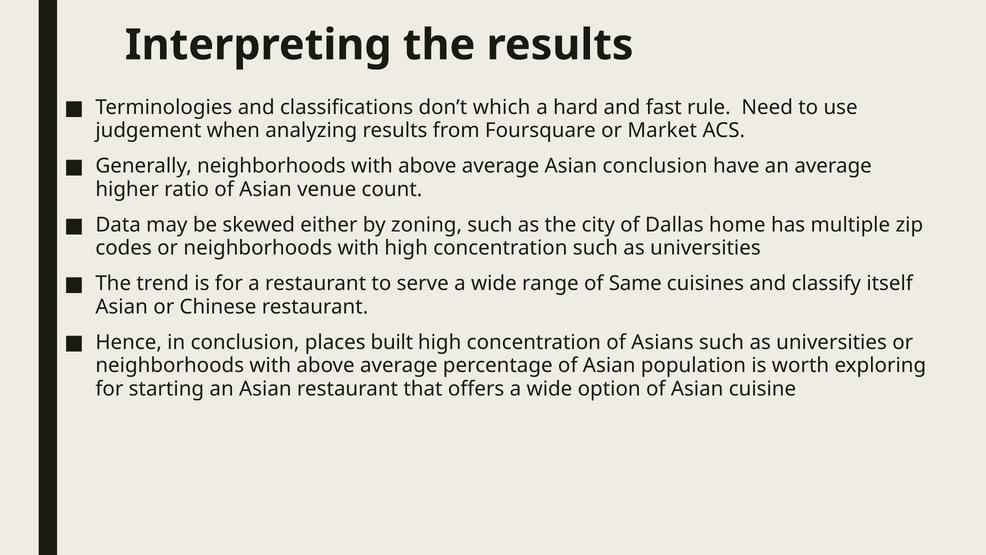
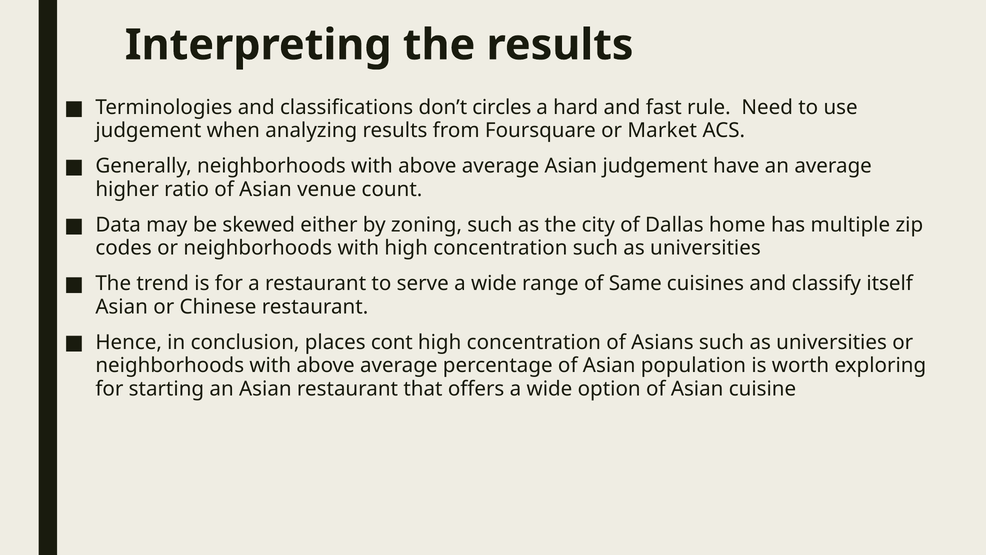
which: which -> circles (502, 107)
Asian conclusion: conclusion -> judgement (655, 166)
built: built -> cont (392, 342)
